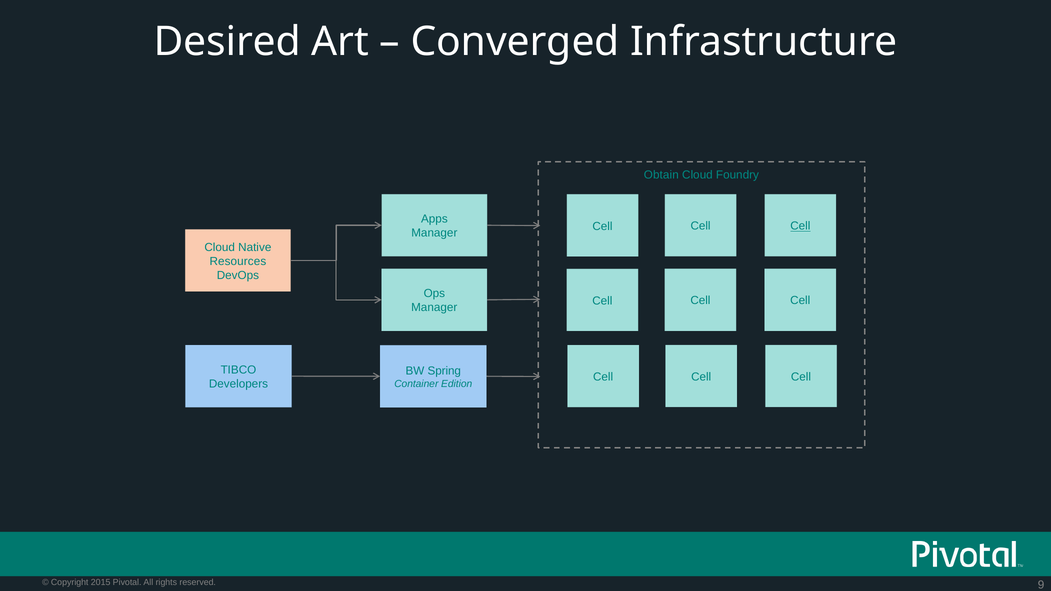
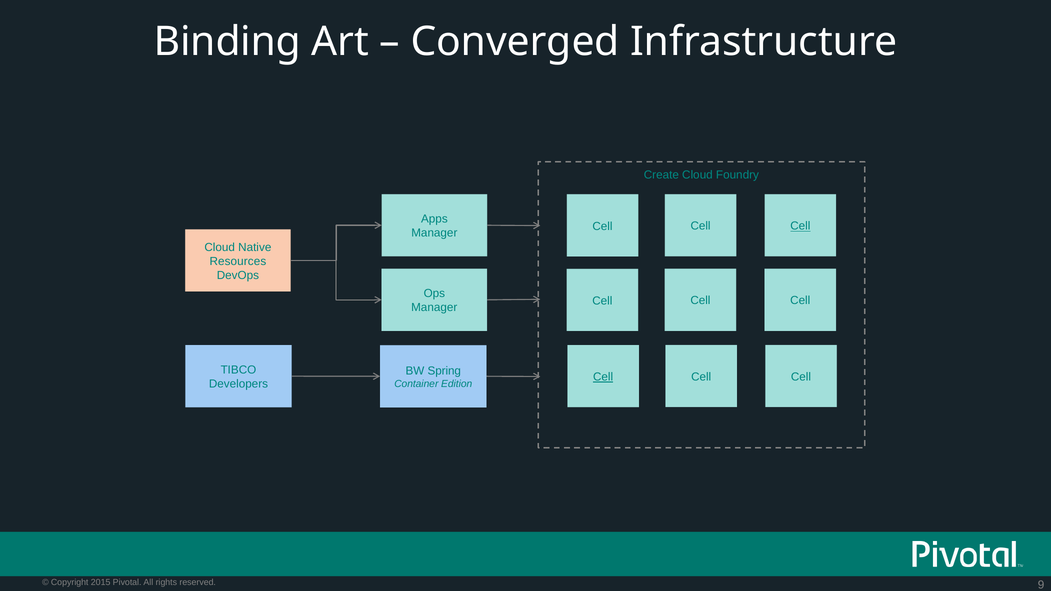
Desired: Desired -> Binding (227, 42)
Obtain: Obtain -> Create (661, 175)
Cell underline: none -> present (603, 377)
